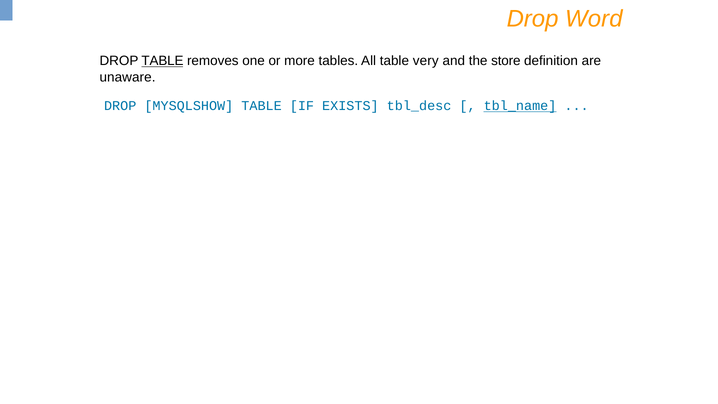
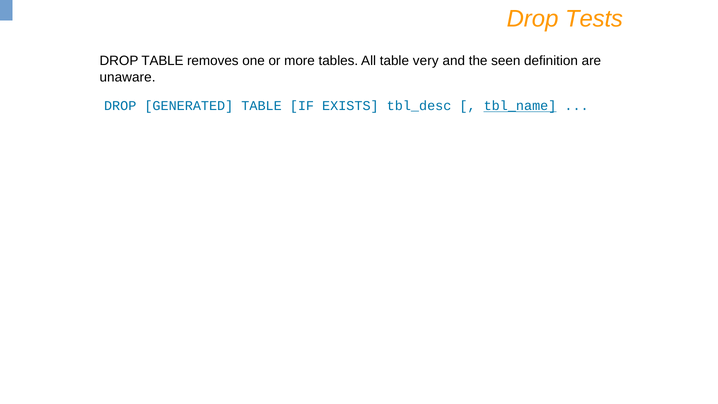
Word: Word -> Tests (594, 19)
TABLE underline: present -> none (163, 61)
store: store -> seen (506, 61)
MYSQLSHOW: MYSQLSHOW -> GENERATED (189, 106)
